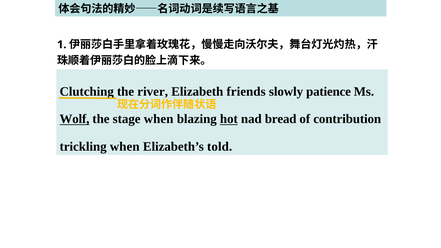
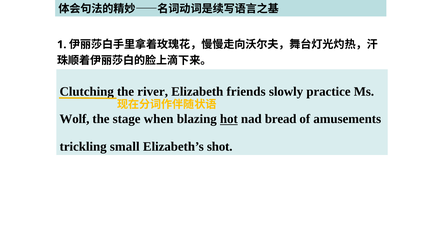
patience: patience -> practice (328, 92)
Wolf underline: present -> none (74, 119)
contribution: contribution -> amusements (347, 119)
trickling when: when -> small (125, 147)
told: told -> shot (220, 147)
